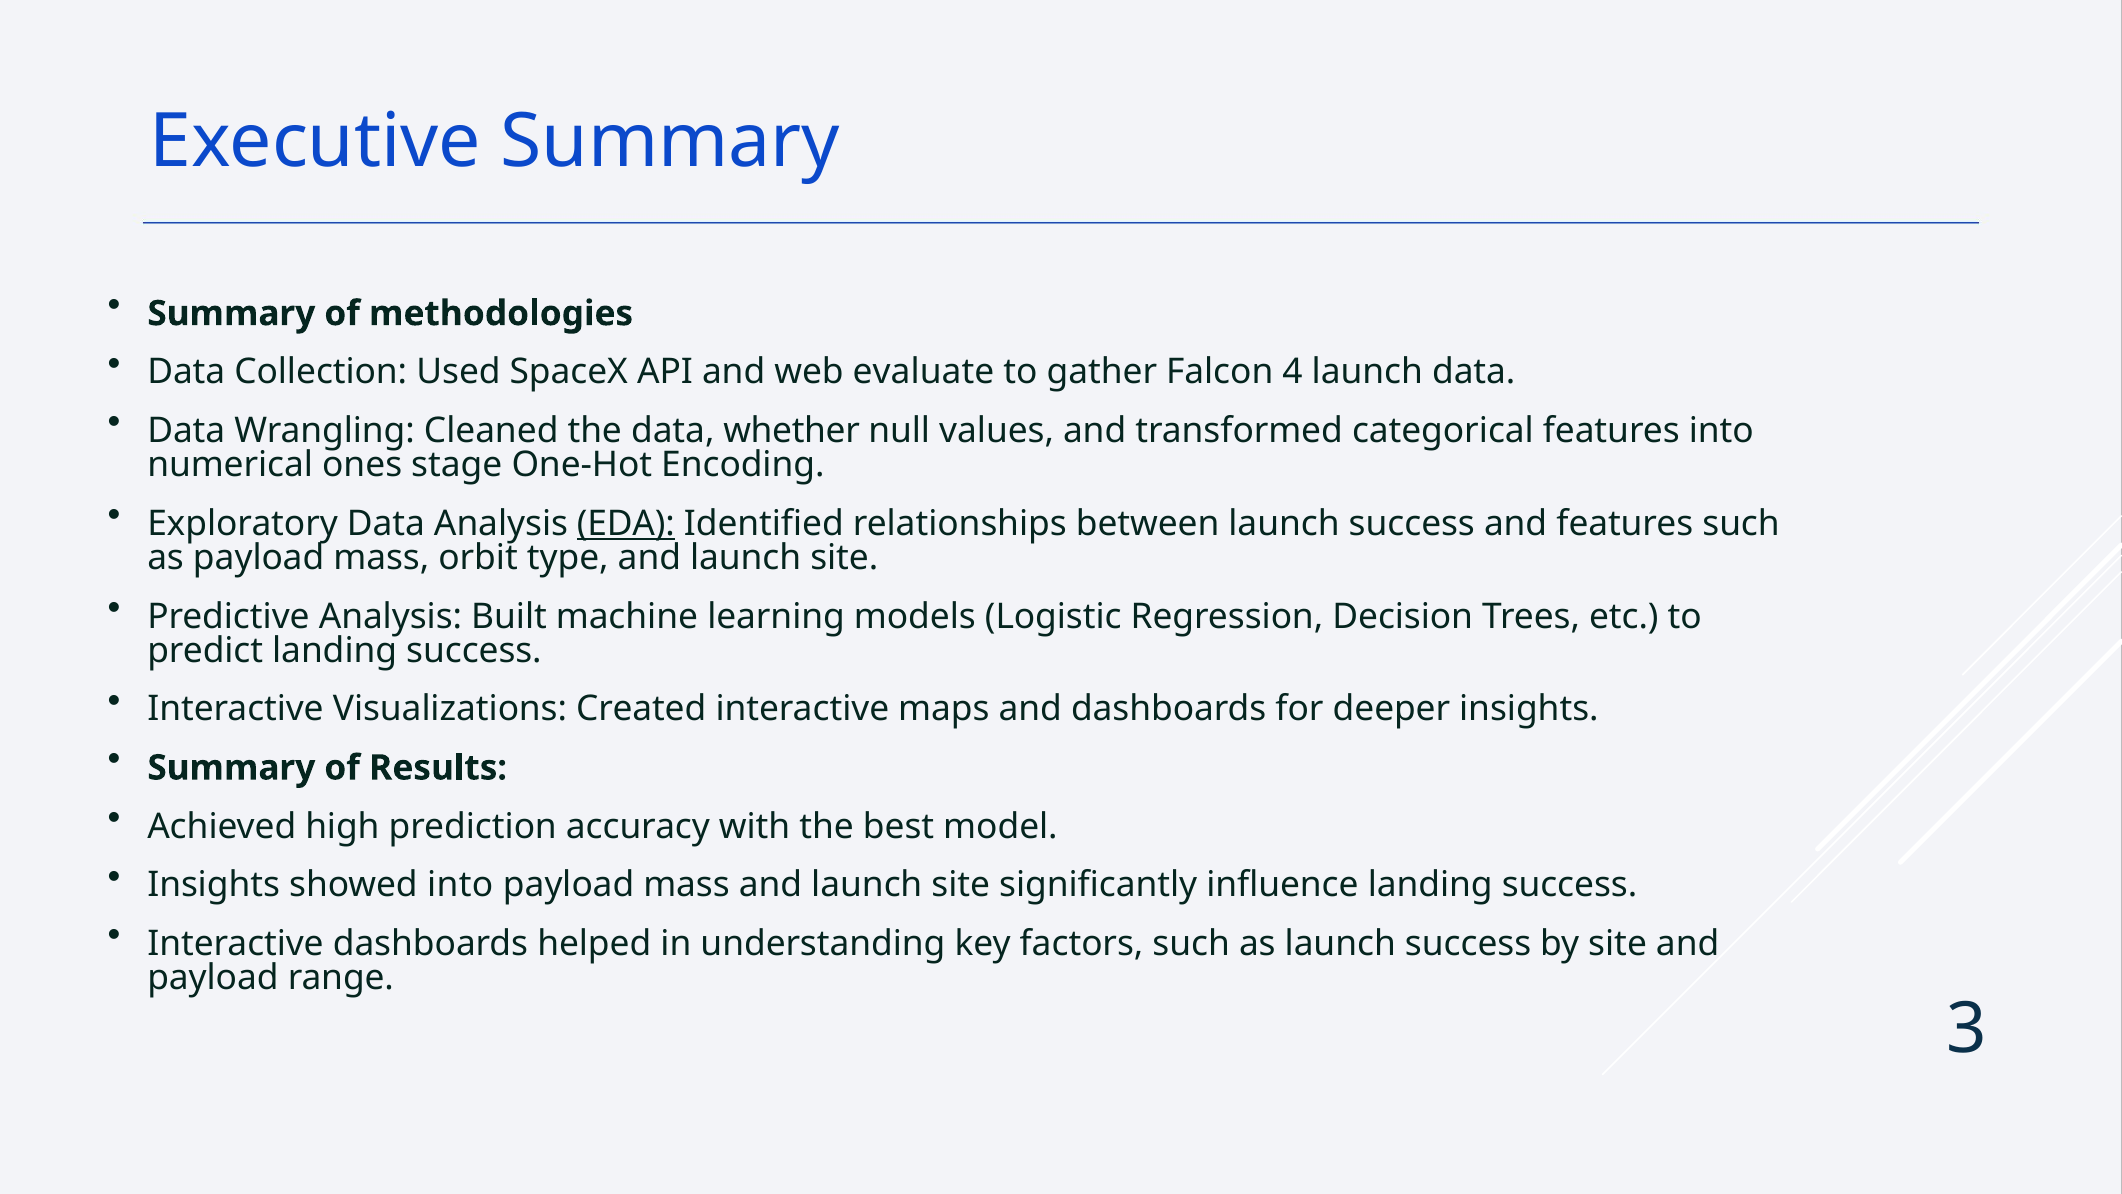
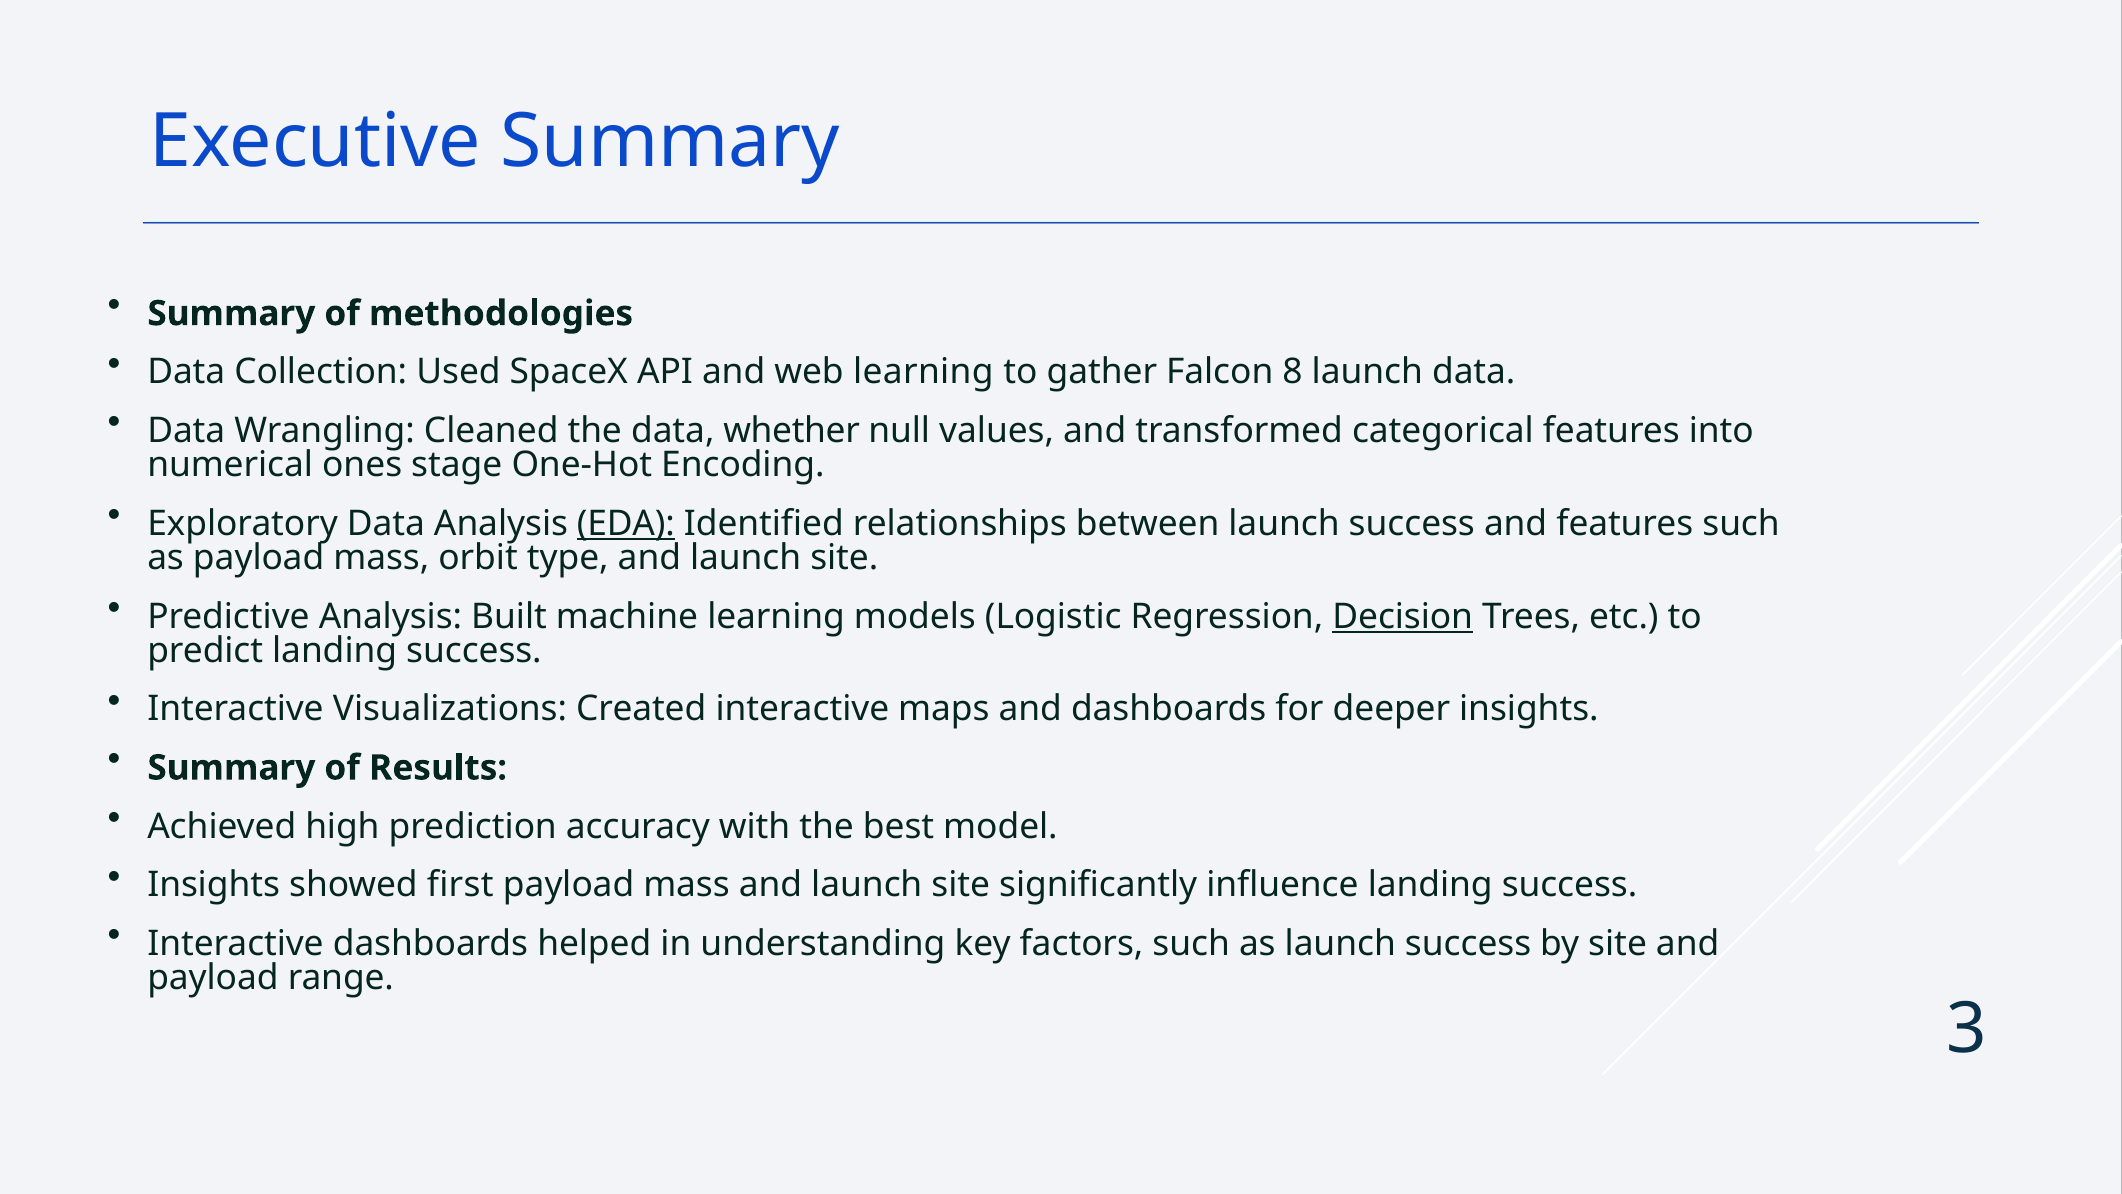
web evaluate: evaluate -> learning (923, 372)
4: 4 -> 8 (1292, 372)
Decision underline: none -> present (1403, 616)
showed into: into -> first (460, 885)
